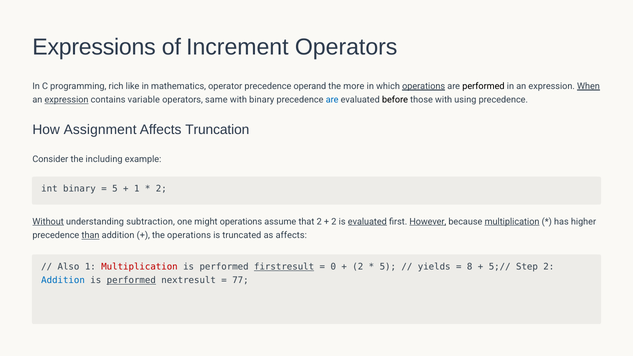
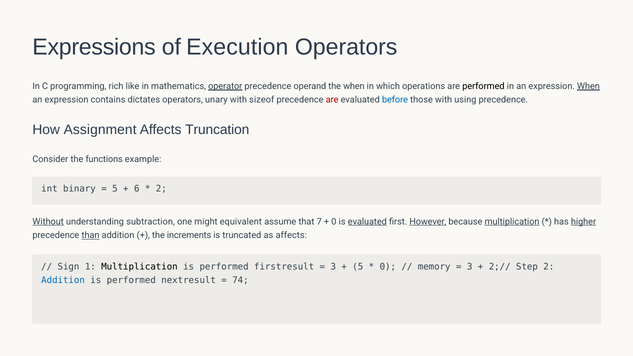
Increment: Increment -> Execution (237, 47)
operator underline: none -> present (225, 86)
the more: more -> when (354, 86)
operations underline: present -> none (424, 86)
expression underline: present -> none (67, 100)
variable: variable -> dictates (144, 100)
same: same -> unary (216, 100)
with binary: binary -> sizeof (262, 100)
are colour: blue -> red (332, 100)
before colour: black -> blue (395, 100)
including: including -> functions (104, 159)
1: 1 -> 6 (137, 189)
might operations: operations -> equivalent (241, 222)
that 2: 2 -> 7 (319, 222)
2: 2 -> 0 (334, 222)
higher underline: none -> present (584, 222)
the operations: operations -> increments (189, 235)
Also: Also -> Sign (68, 267)
Multiplication colour: red -> black (139, 267)
firstresult underline: present -> none (284, 267)
0: 0 -> 3 (333, 267)
2: 2 -> 5 (358, 267)
5: 5 -> 0 (388, 267)
yields: yields -> memory (434, 267)
8: 8 -> 3 (470, 267)
5;//: 5;// -> 2;// (500, 267)
performed underline: present -> none (131, 281)
77: 77 -> 74 (240, 281)
